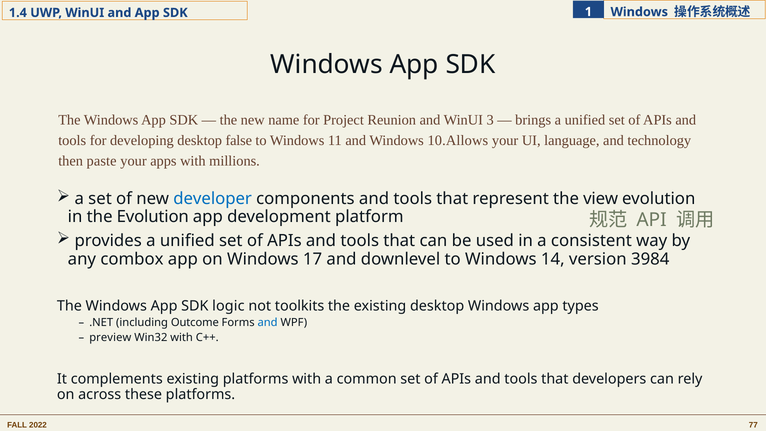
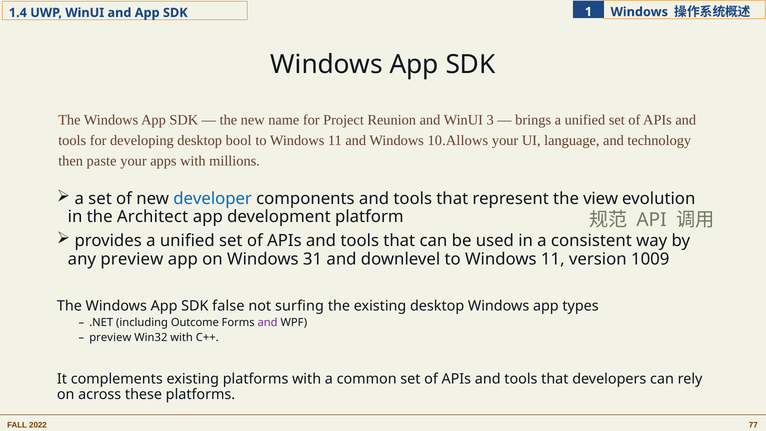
false: false -> bool (239, 140)
the Evolution: Evolution -> Architect (153, 217)
any combox: combox -> preview (132, 259)
17: 17 -> 31 (313, 259)
downlevel to Windows 14: 14 -> 11 (553, 259)
3984: 3984 -> 1009 (650, 259)
logic: logic -> false (228, 306)
toolkits: toolkits -> surfing (299, 306)
and colour: blue -> purple (268, 323)
